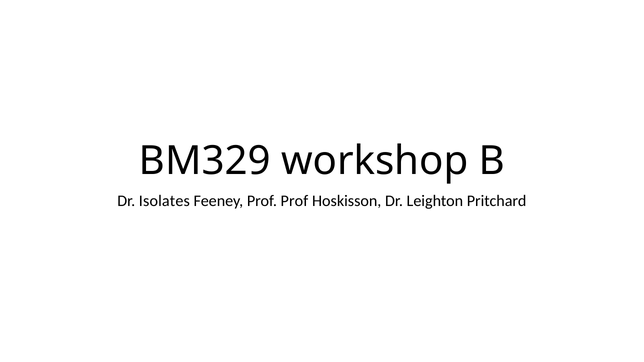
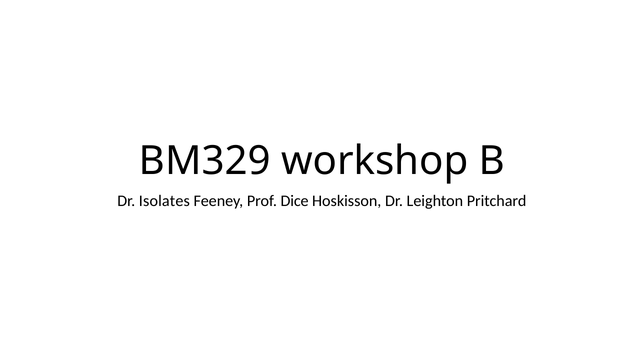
Prof Prof: Prof -> Dice (295, 201)
